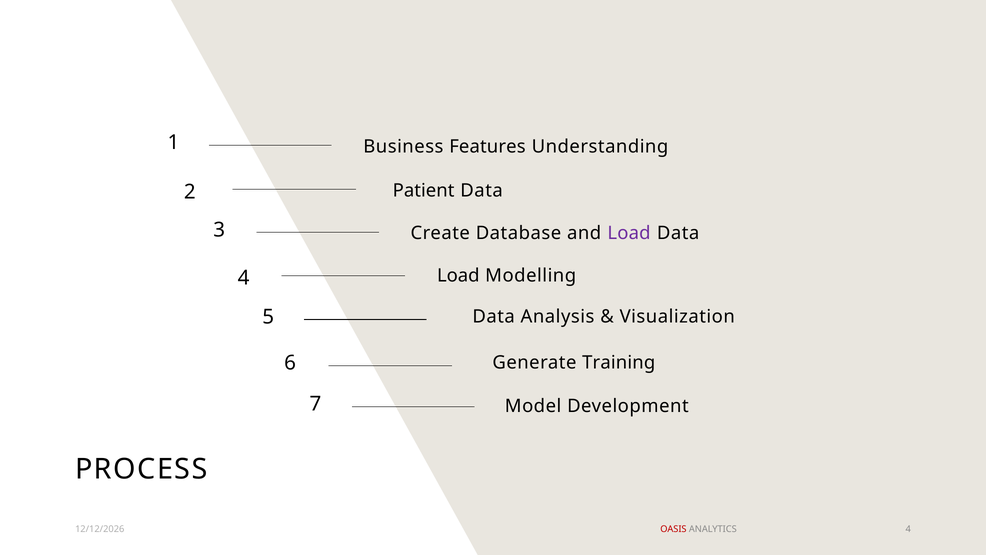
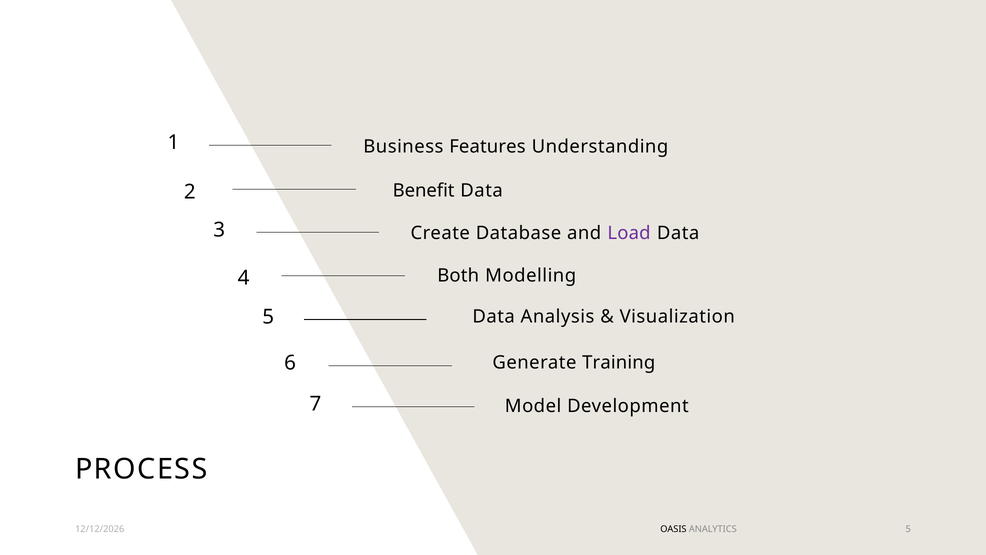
Patient: Patient -> Benefit (424, 191)
Load: Load -> Both (458, 275)
OASIS colour: red -> black (673, 529)
ANALYTICS 4: 4 -> 5 (908, 529)
